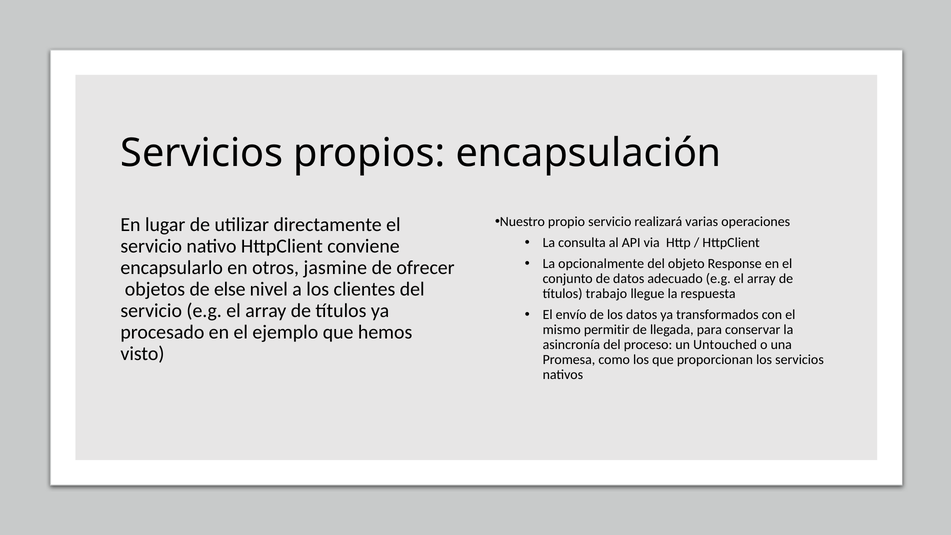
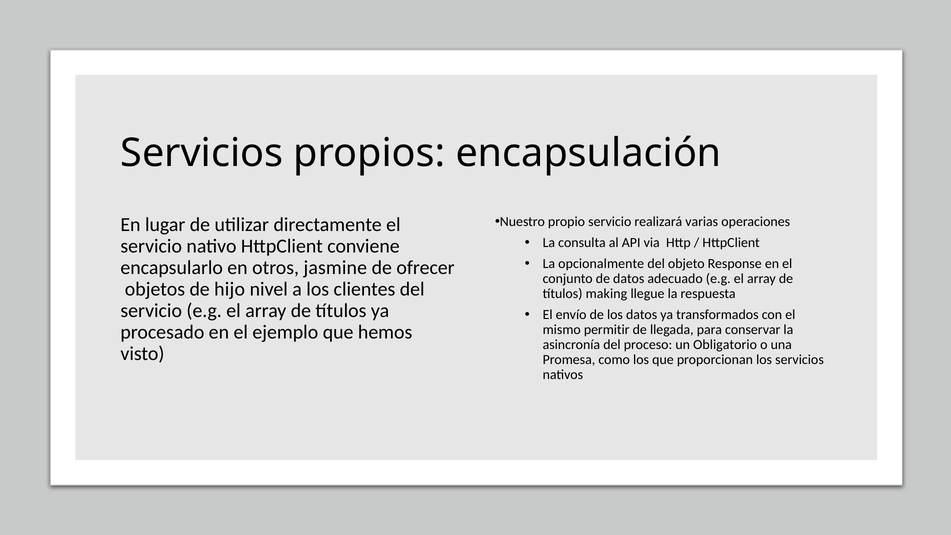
else: else -> hijo (230, 289)
trabajo: trabajo -> making (606, 294)
Untouched: Untouched -> Obligatorio (725, 345)
